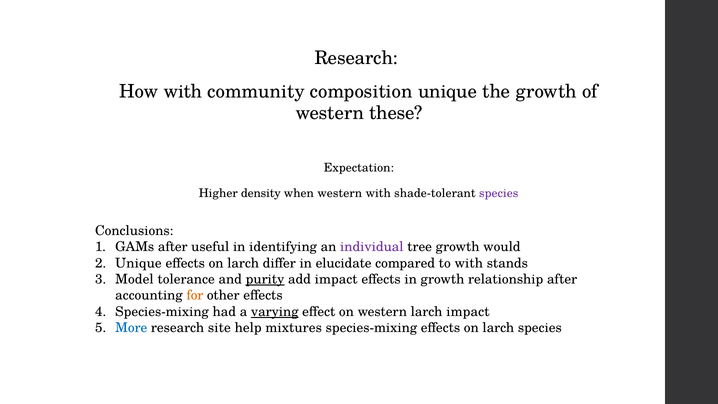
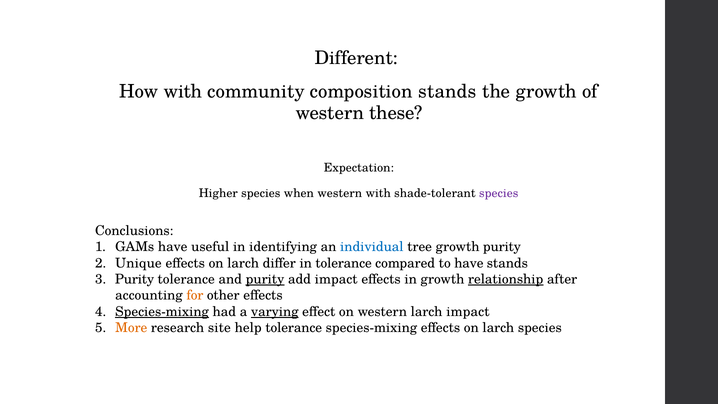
Research: Research -> Different (356, 58)
composition unique: unique -> stands (447, 92)
Higher density: density -> species (261, 193)
GAMs after: after -> have (173, 247)
individual colour: purple -> blue (372, 247)
growth would: would -> purity (502, 247)
in elucidate: elucidate -> tolerance (344, 263)
to with: with -> have (469, 263)
Model: Model -> Purity (135, 279)
relationship underline: none -> present (506, 279)
Species-mixing underline: none -> present (162, 312)
More colour: blue -> orange (131, 328)
help mixtures: mixtures -> tolerance (294, 328)
